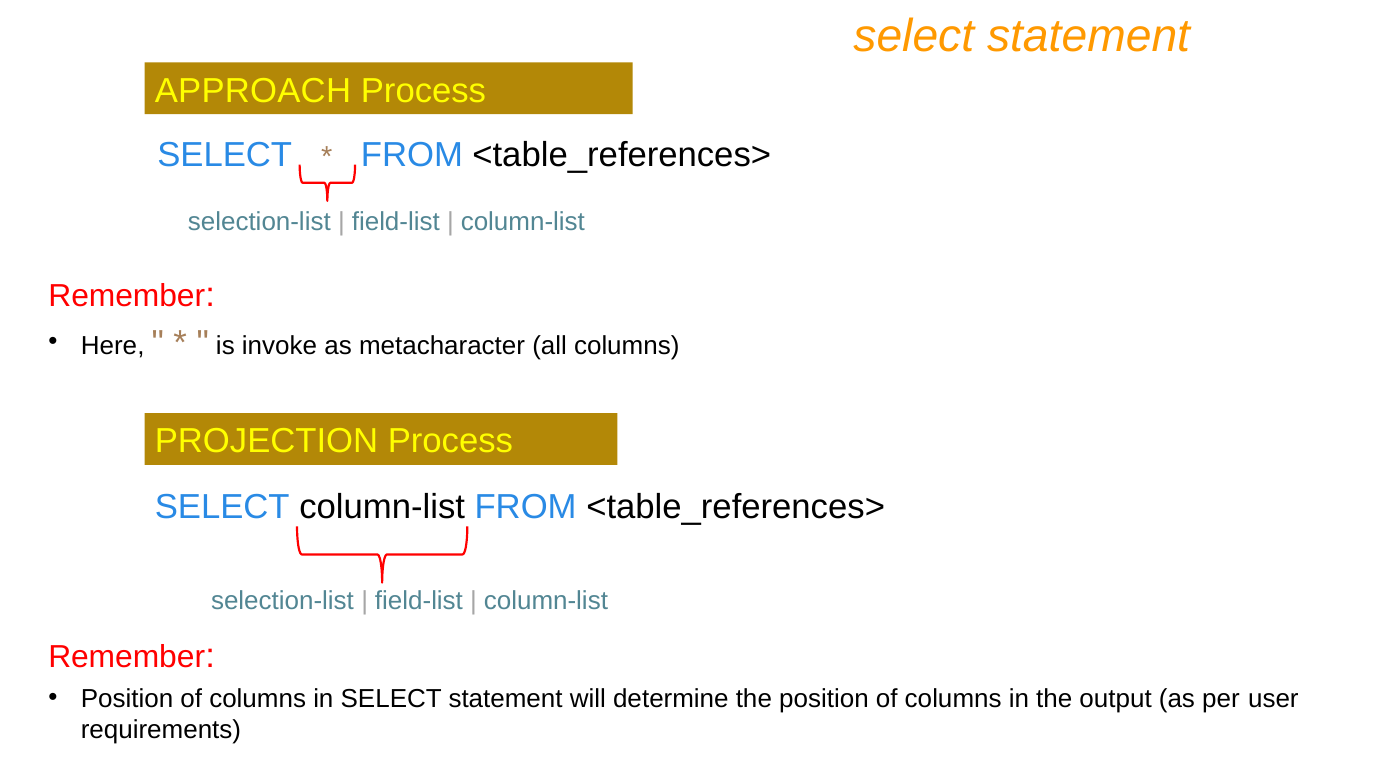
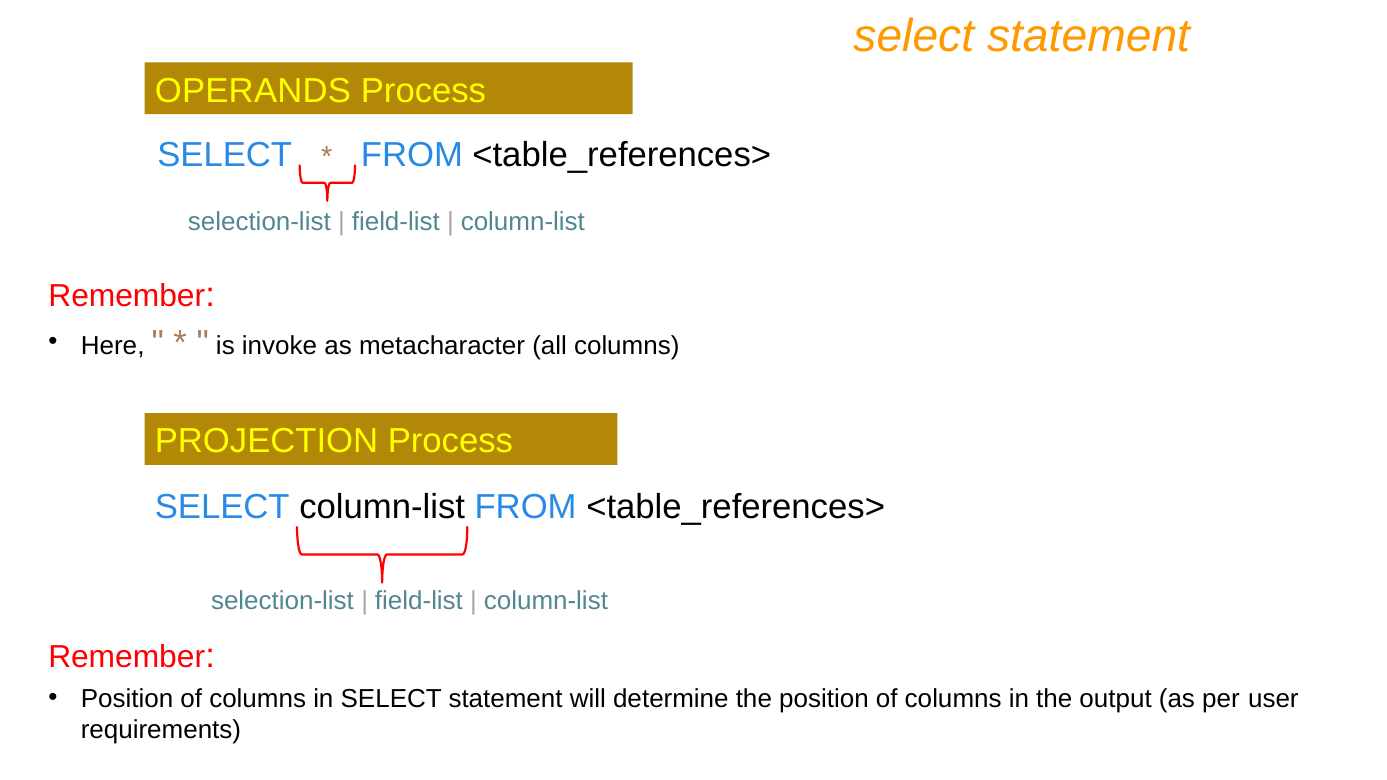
APPROACH: APPROACH -> OPERANDS (253, 91)
